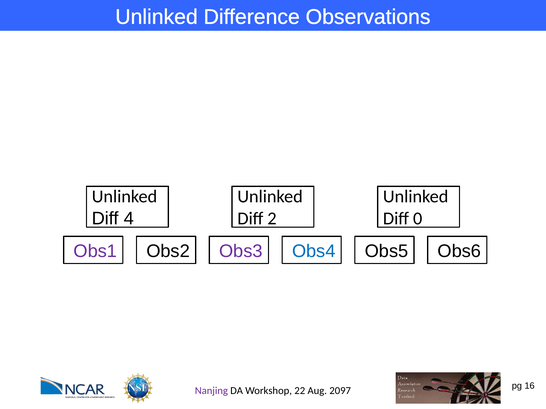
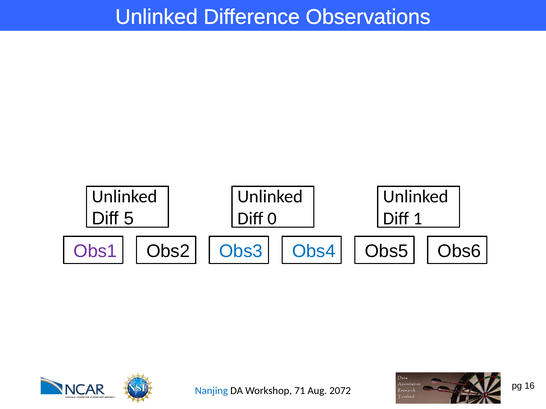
4: 4 -> 5 (129, 219)
2: 2 -> 0 (272, 219)
0: 0 -> 1 (418, 219)
Obs3 colour: purple -> blue (241, 251)
Nanjing colour: purple -> blue (211, 391)
22: 22 -> 71 (300, 391)
2097: 2097 -> 2072 (340, 391)
